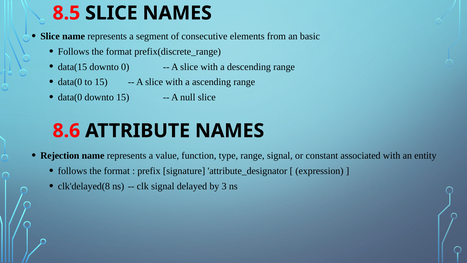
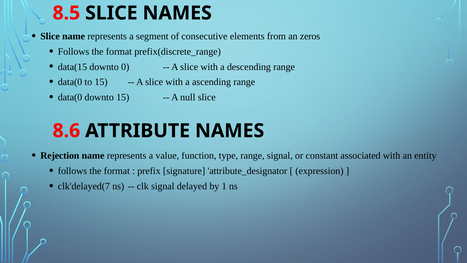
basic: basic -> zeros (310, 36)
clk'delayed(8: clk'delayed(8 -> clk'delayed(7 (84, 186)
3: 3 -> 1 (224, 186)
